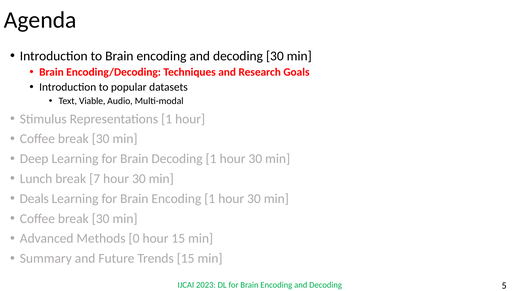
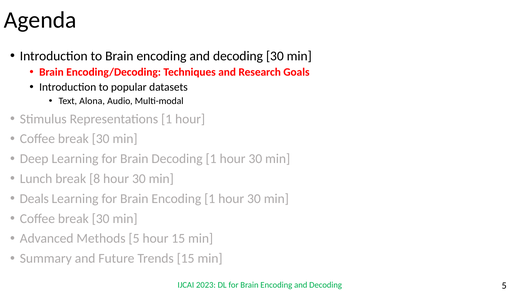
Viable: Viable -> Alona (92, 101)
7: 7 -> 8 (95, 179)
Methods 0: 0 -> 5 (134, 238)
